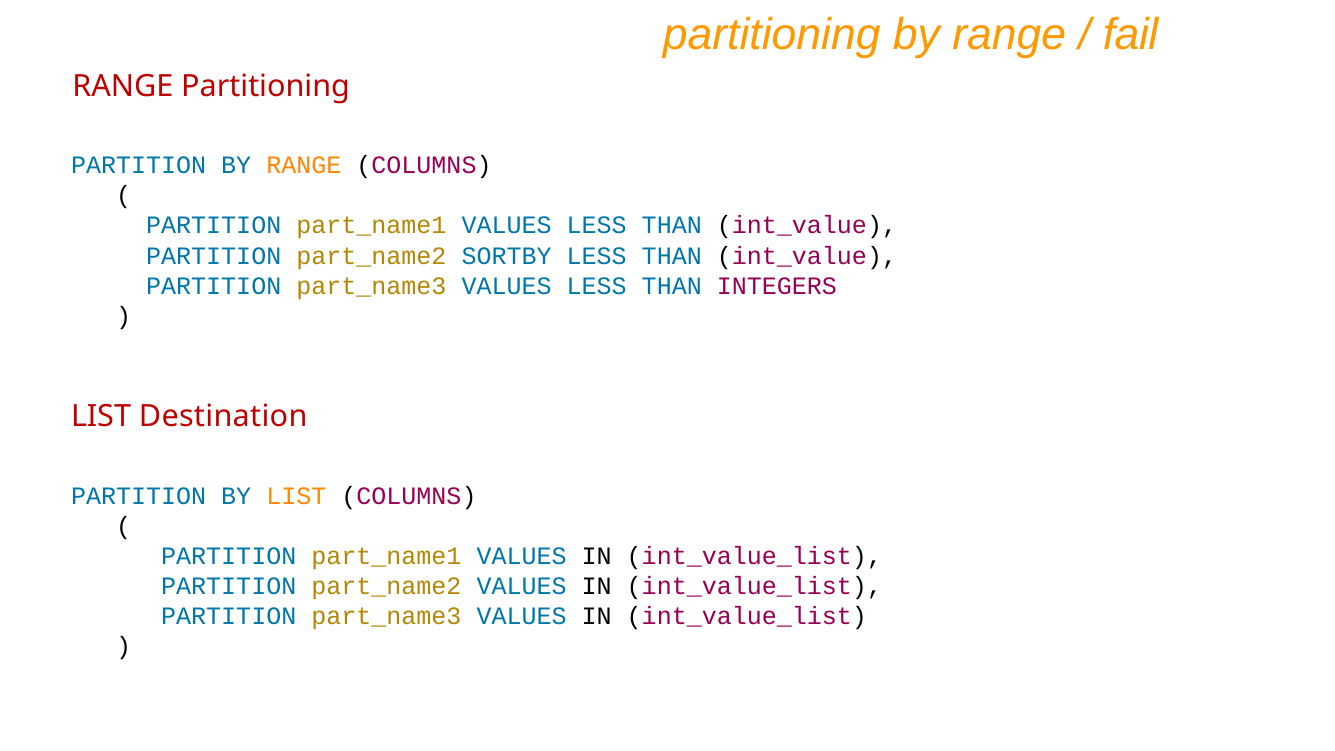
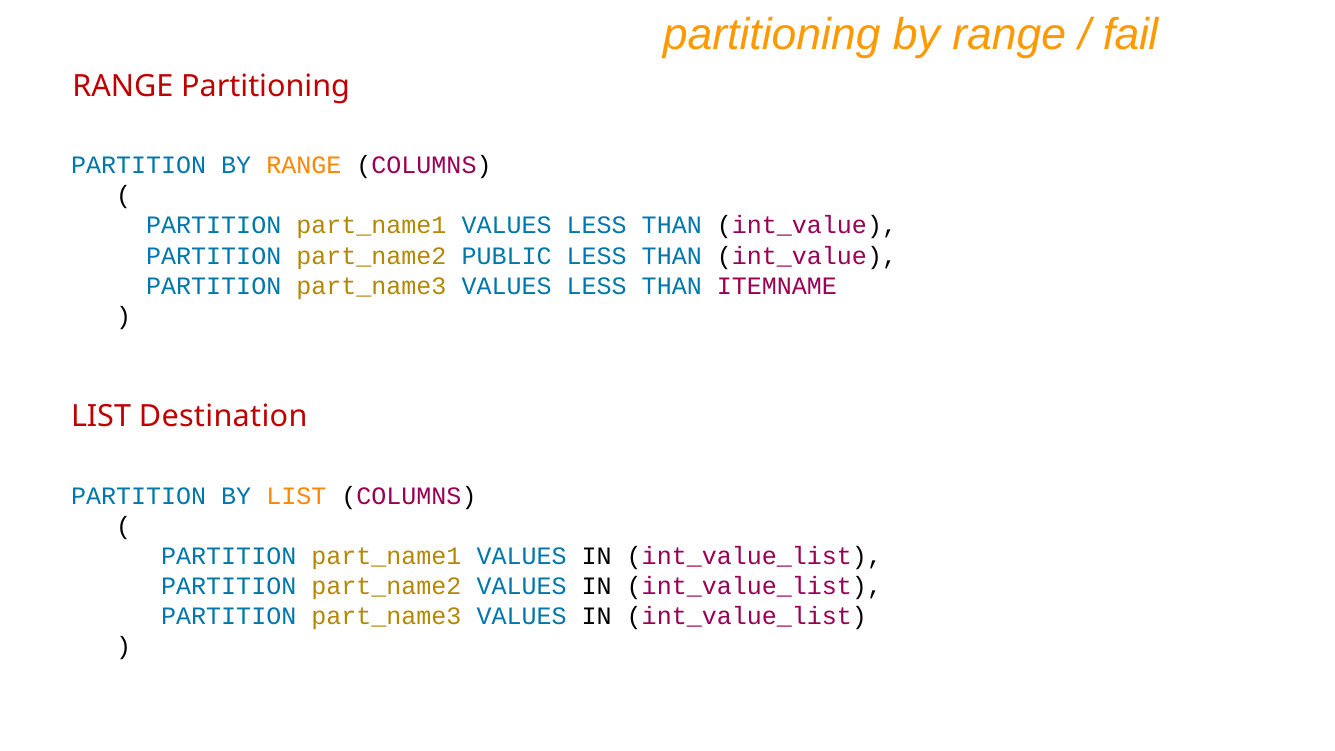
SORTBY: SORTBY -> PUBLIC (507, 256)
INTEGERS: INTEGERS -> ITEMNAME (777, 286)
